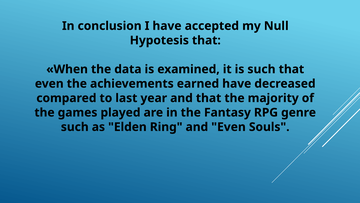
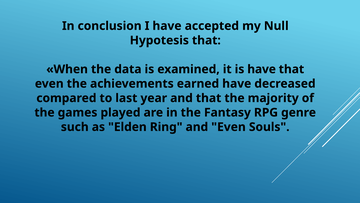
is such: such -> have (262, 69)
